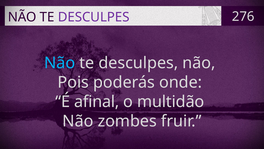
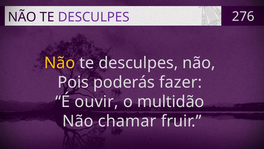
Não colour: light blue -> yellow (60, 63)
onde: onde -> fazer (181, 82)
afinal: afinal -> ouvir (97, 101)
zombes: zombes -> chamar (127, 121)
